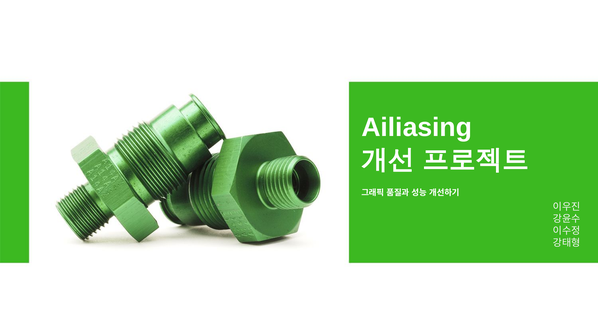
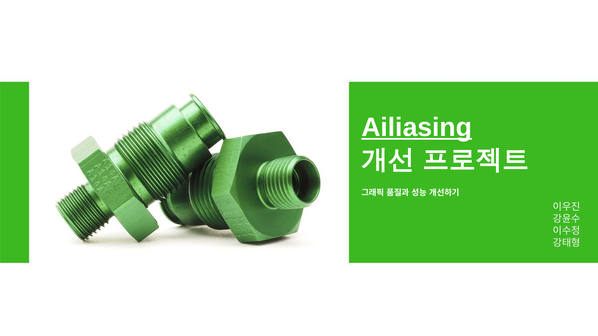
Ailiasing underline: none -> present (417, 128)
